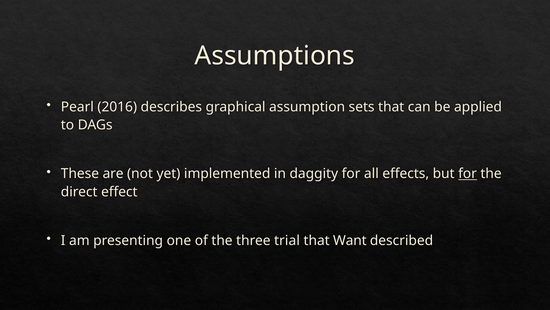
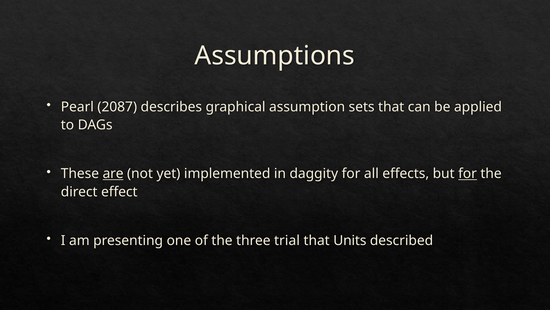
2016: 2016 -> 2087 (117, 107)
are underline: none -> present (113, 173)
Want: Want -> Units (350, 240)
